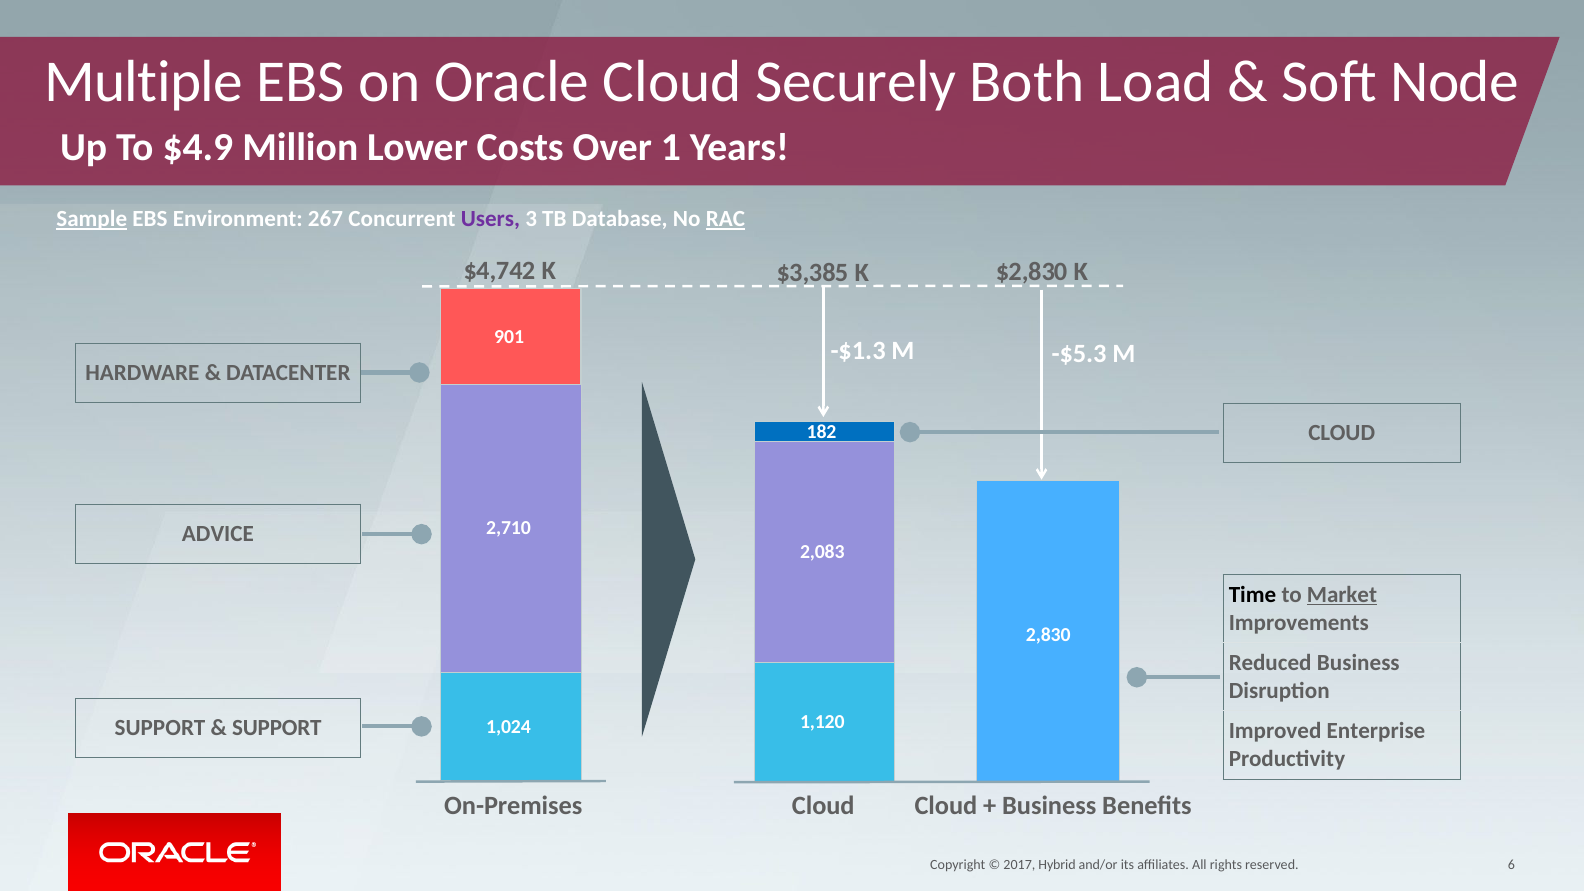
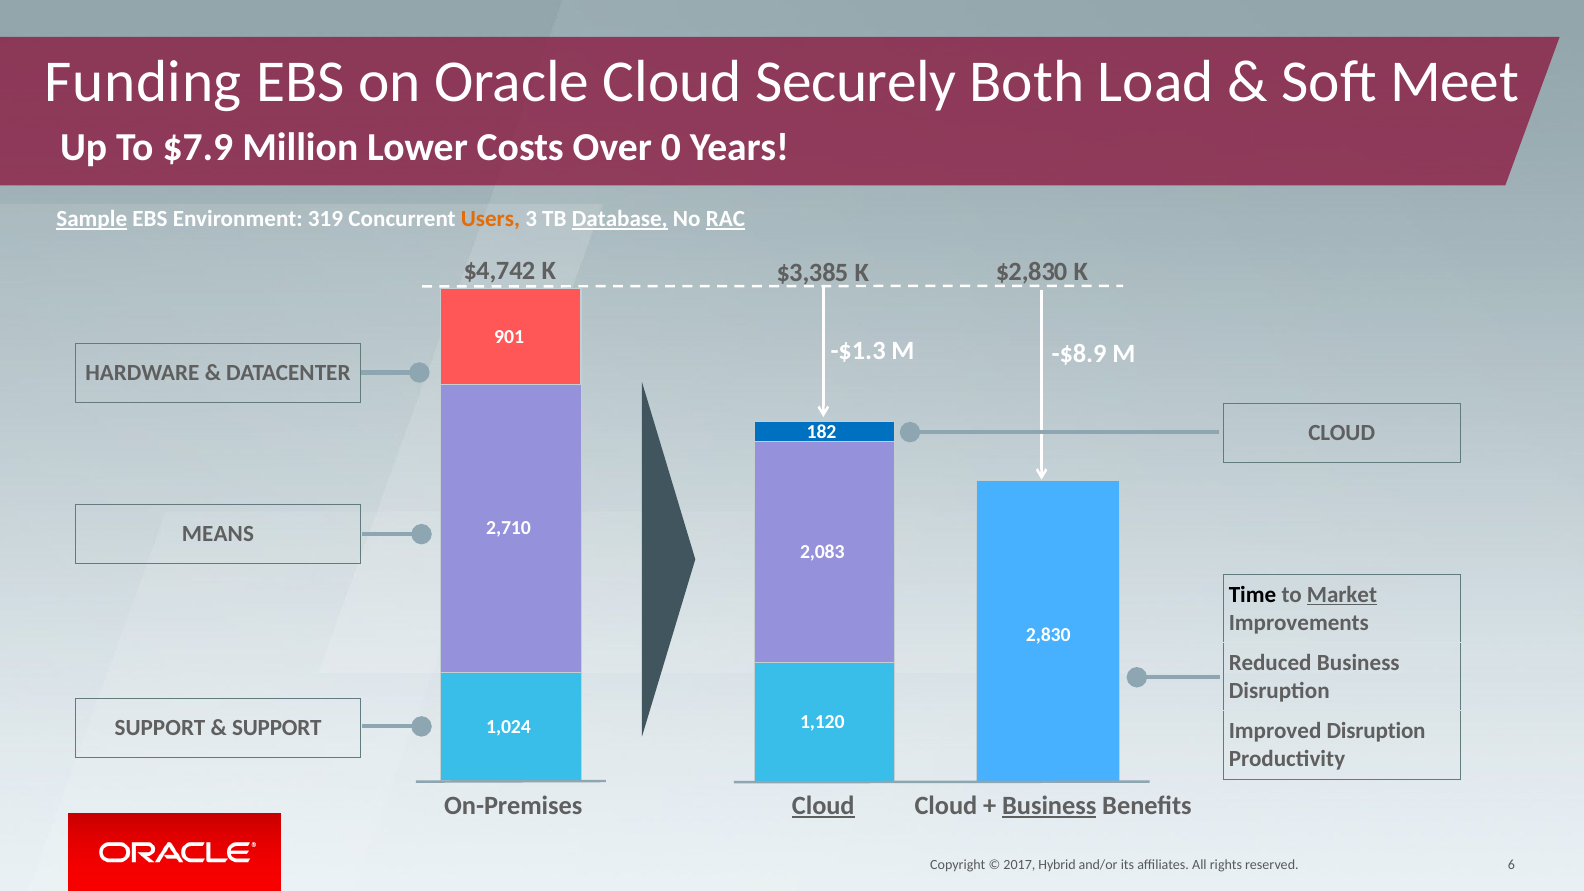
Multiple: Multiple -> Funding (143, 82)
Node: Node -> Meet (1455, 82)
$4.9: $4.9 -> $7.9 (198, 148)
1: 1 -> 0 (671, 148)
267: 267 -> 319 (326, 219)
Users colour: purple -> orange (490, 219)
Database underline: none -> present (620, 219)
-$5.3: -$5.3 -> -$8.9 (1079, 354)
ADVICE: ADVICE -> MEANS (218, 534)
Improved Enterprise: Enterprise -> Disruption (1376, 731)
Cloud underline: none -> present (823, 806)
Business underline: none -> present (1049, 806)
